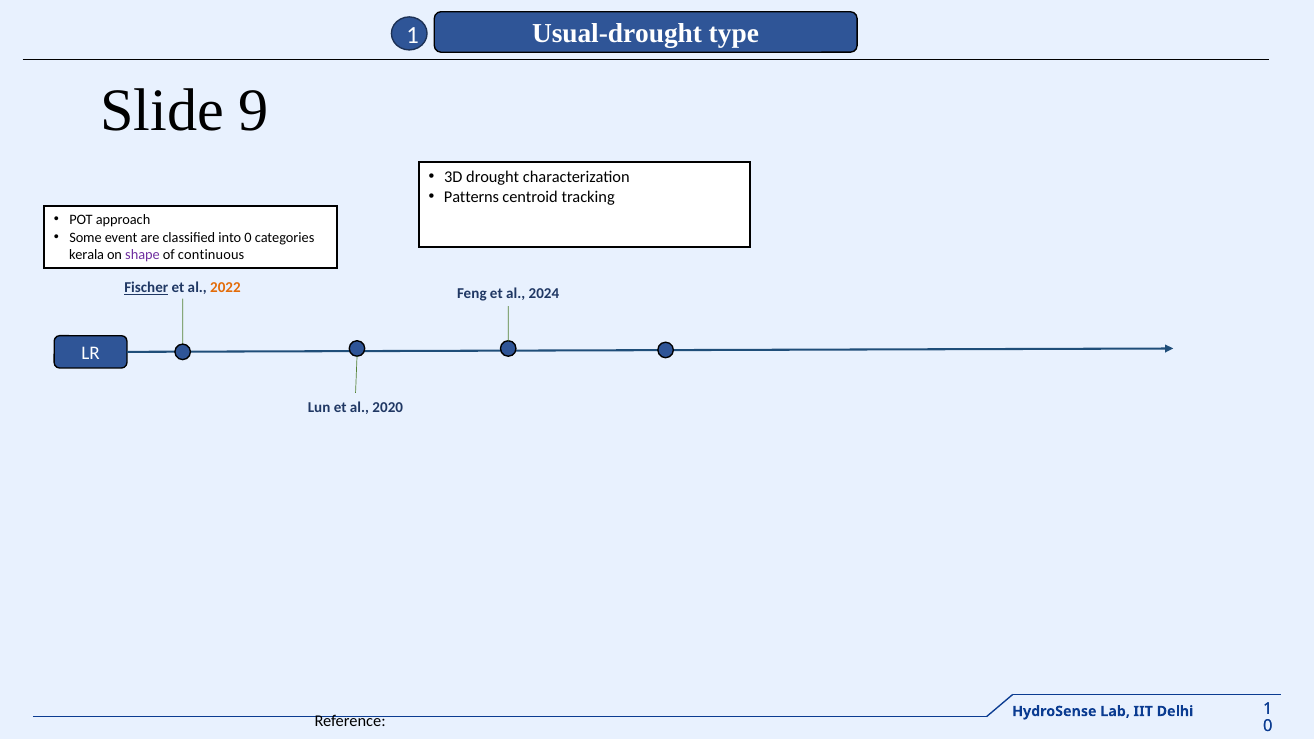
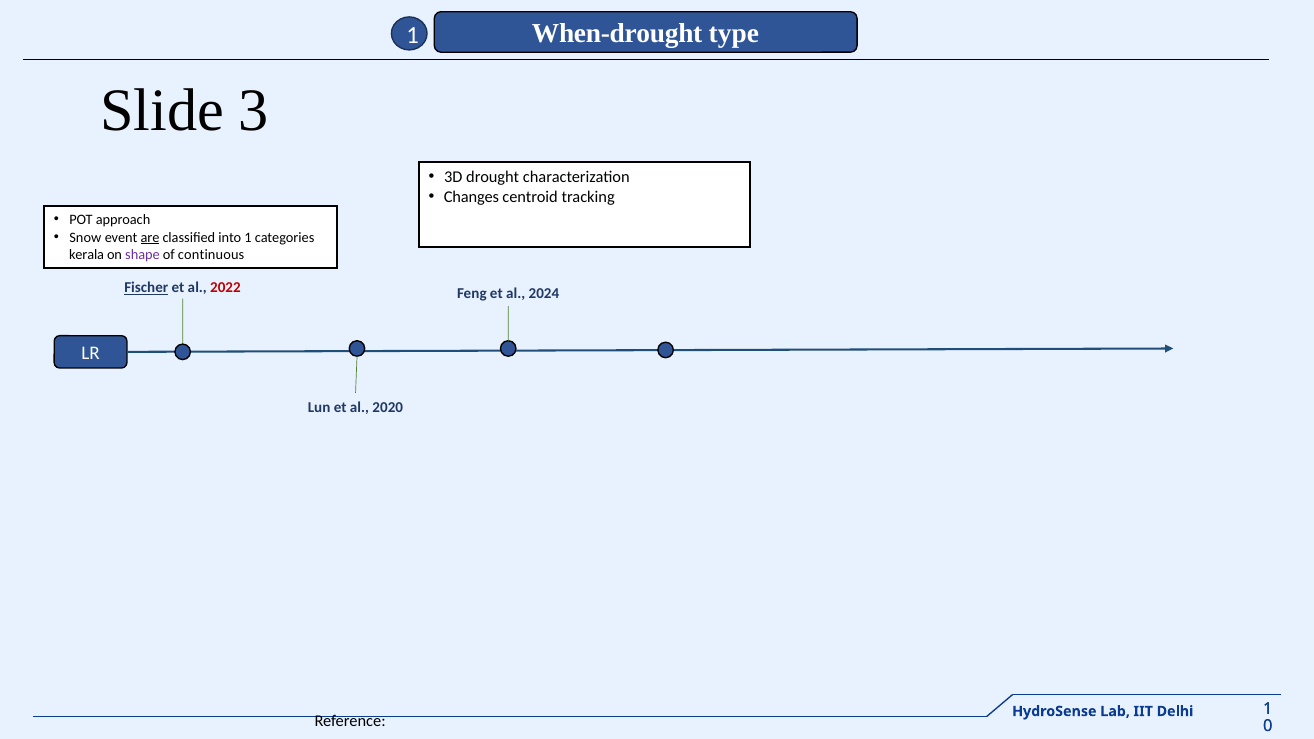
Usual-drought: Usual-drought -> When-drought (617, 34)
9: 9 -> 3 (254, 110)
Patterns: Patterns -> Changes (471, 197)
Some: Some -> Snow (85, 237)
are underline: none -> present (150, 237)
into 0: 0 -> 1 (248, 237)
2022 colour: orange -> red (225, 288)
